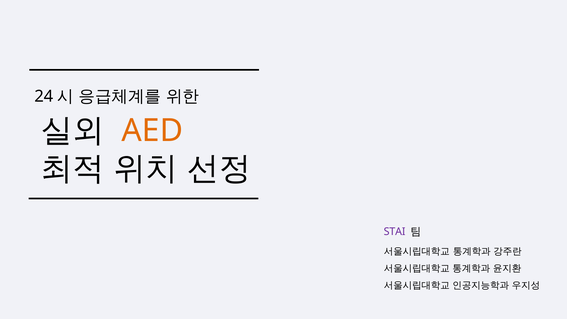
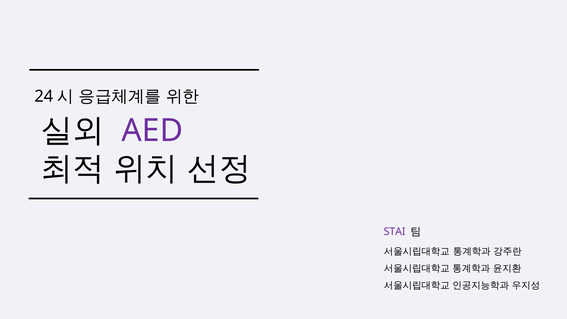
AED colour: orange -> purple (152, 130)
